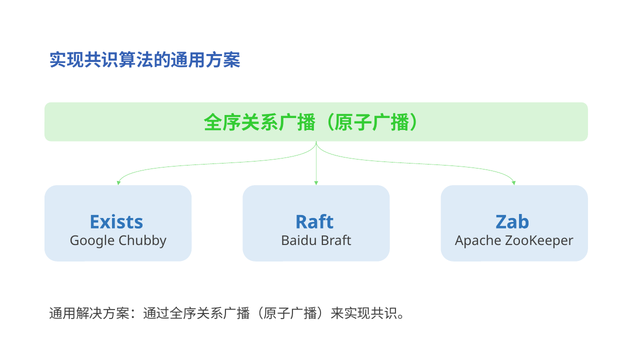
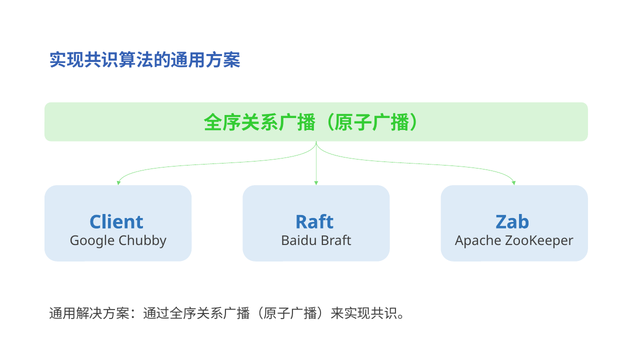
Exists: Exists -> Client (116, 222)
